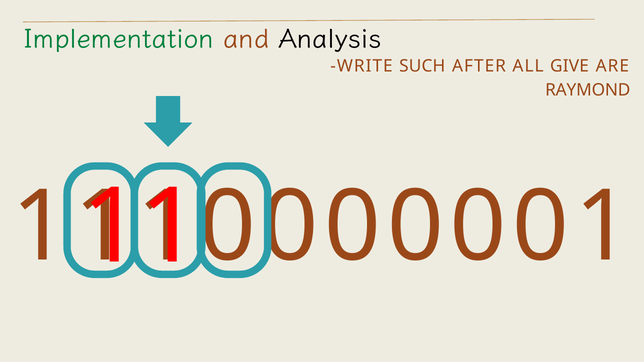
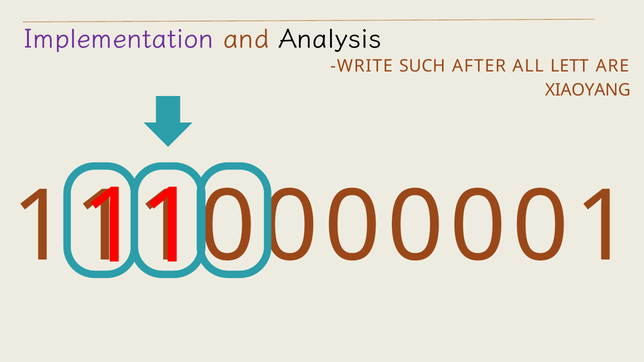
Implementation colour: green -> purple (119, 39)
GIVE: GIVE -> LETT (569, 66)
RAYMOND: RAYMOND -> XIAOYANG (588, 90)
